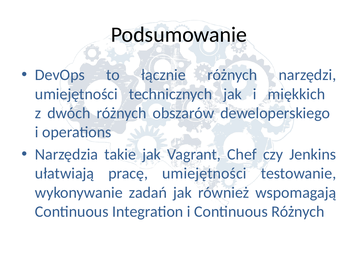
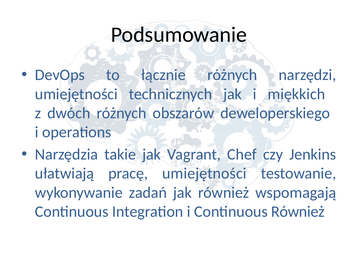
Continuous Różnych: Różnych -> Również (298, 212)
